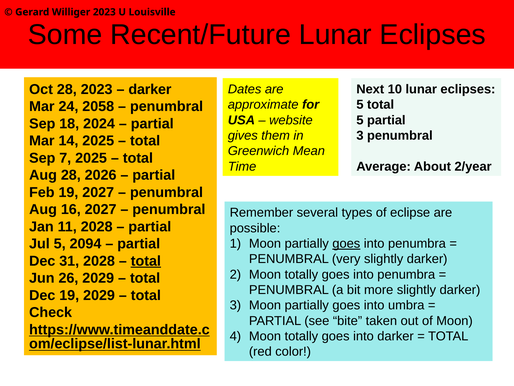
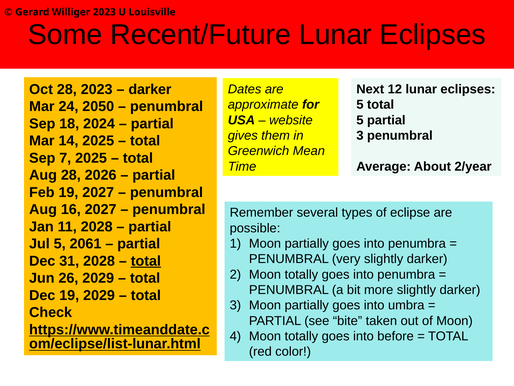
10: 10 -> 12 (395, 89)
2058: 2058 -> 2050 (98, 106)
2094: 2094 -> 2061 (85, 244)
goes underline: present -> none (346, 243)
into darker: darker -> before (396, 336)
